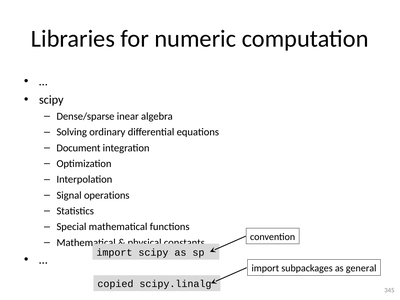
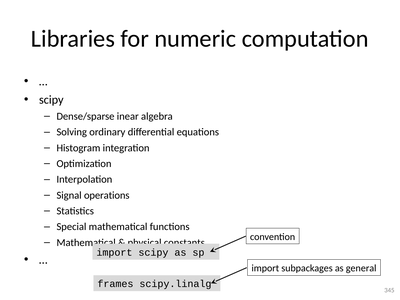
Document: Document -> Histogram (78, 148)
copied: copied -> frames (115, 284)
